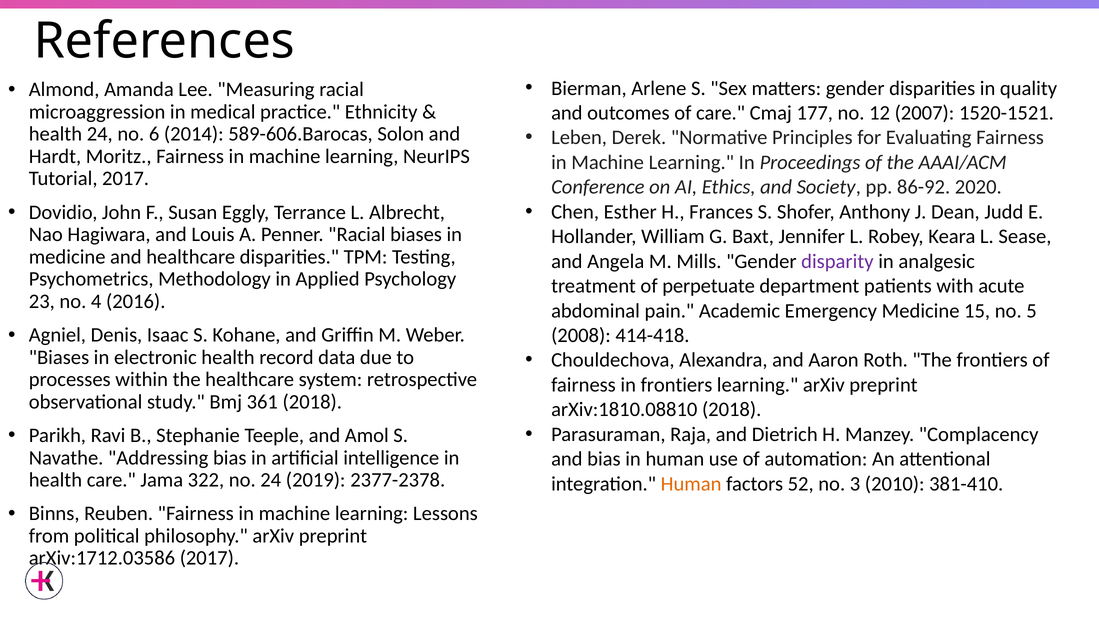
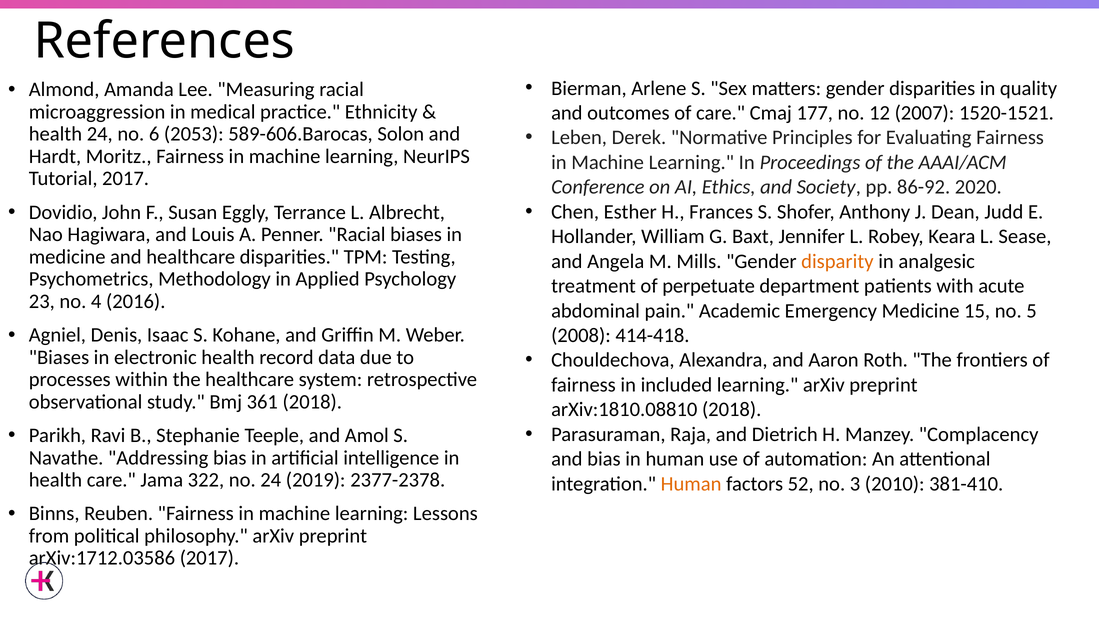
2014: 2014 -> 2053 (194, 134)
disparity colour: purple -> orange (837, 261)
in frontiers: frontiers -> included (676, 385)
